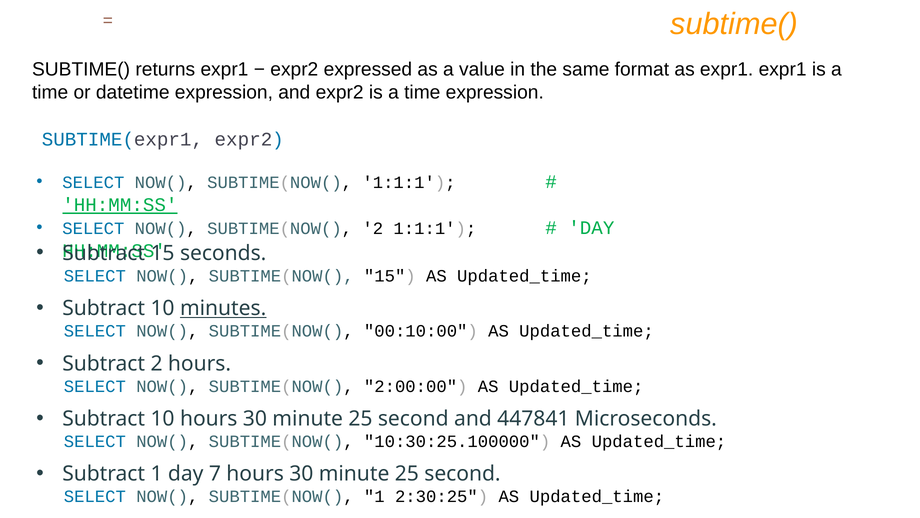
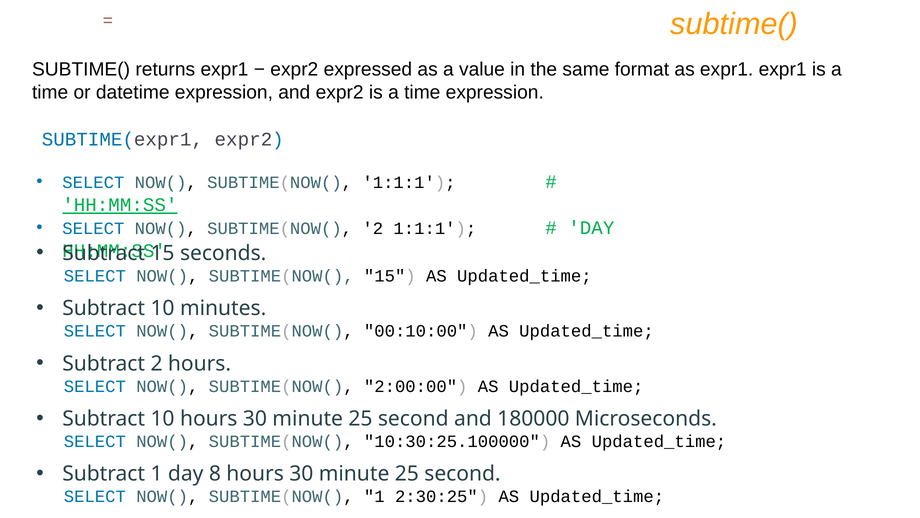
minutes underline: present -> none (223, 308)
447841: 447841 -> 180000 (533, 418)
7: 7 -> 8 (215, 474)
